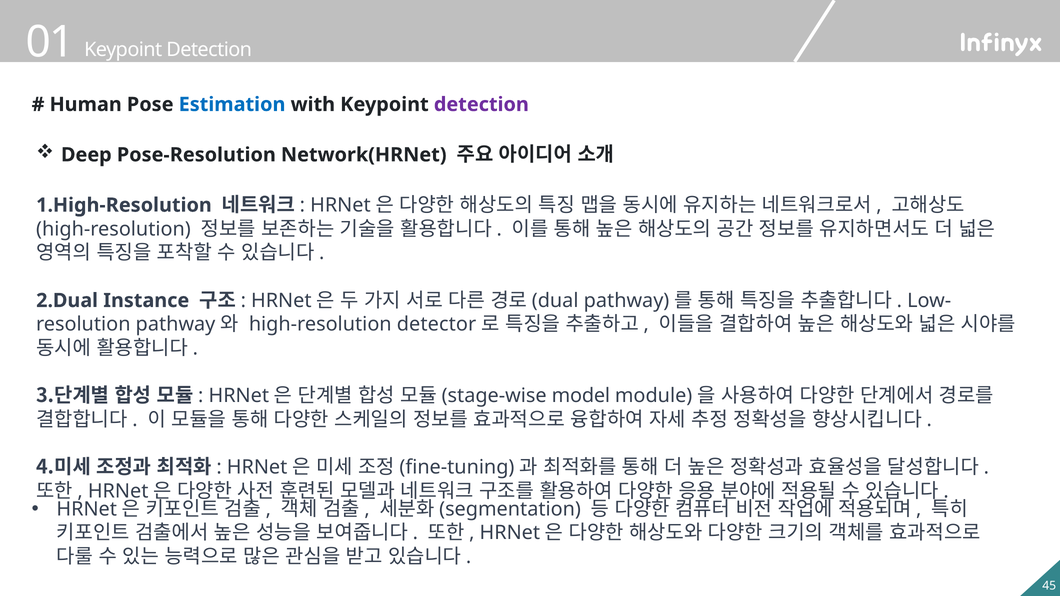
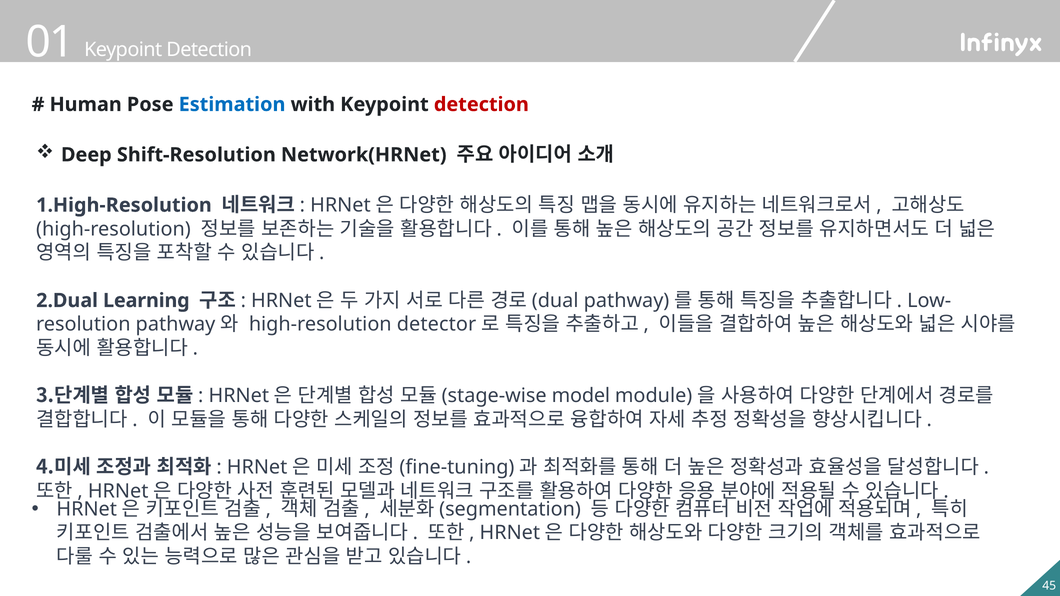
detection colour: purple -> red (481, 105)
Pose-Resolution: Pose-Resolution -> Shift-Resolution (196, 155)
Instance: Instance -> Learning (146, 301)
